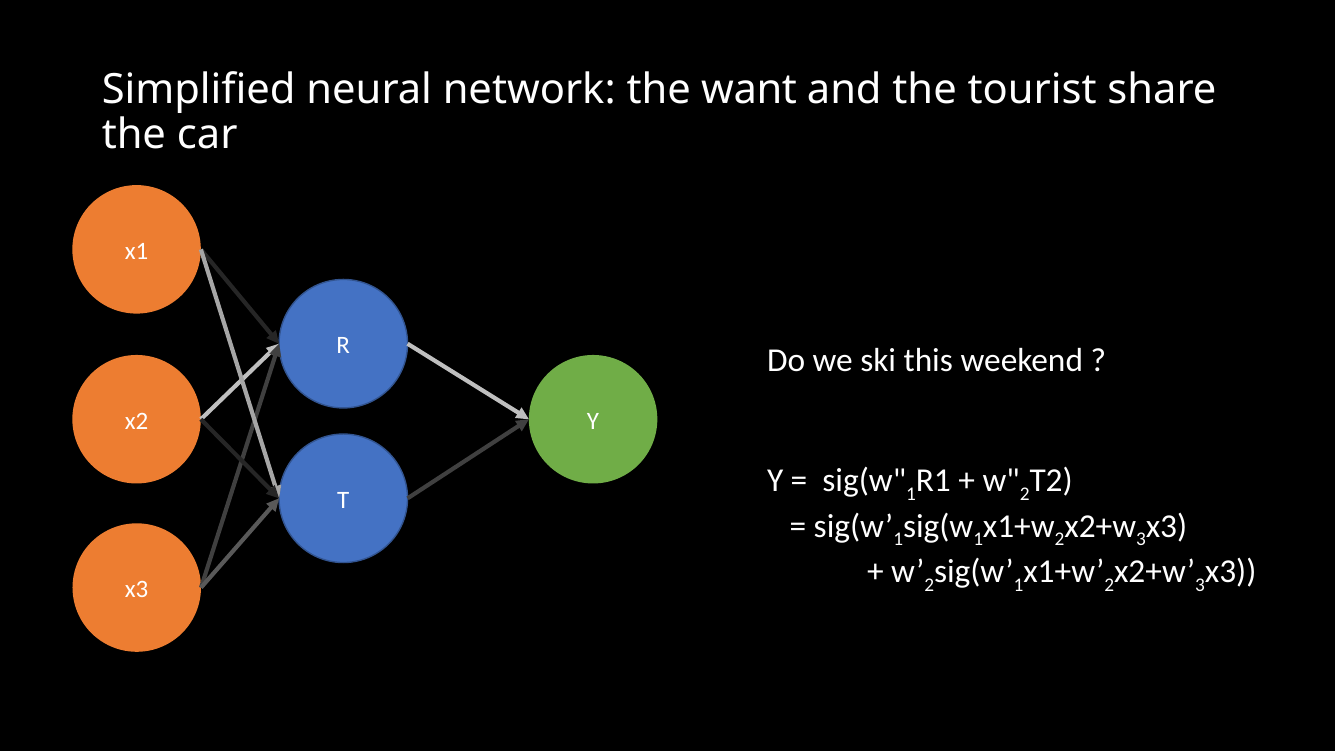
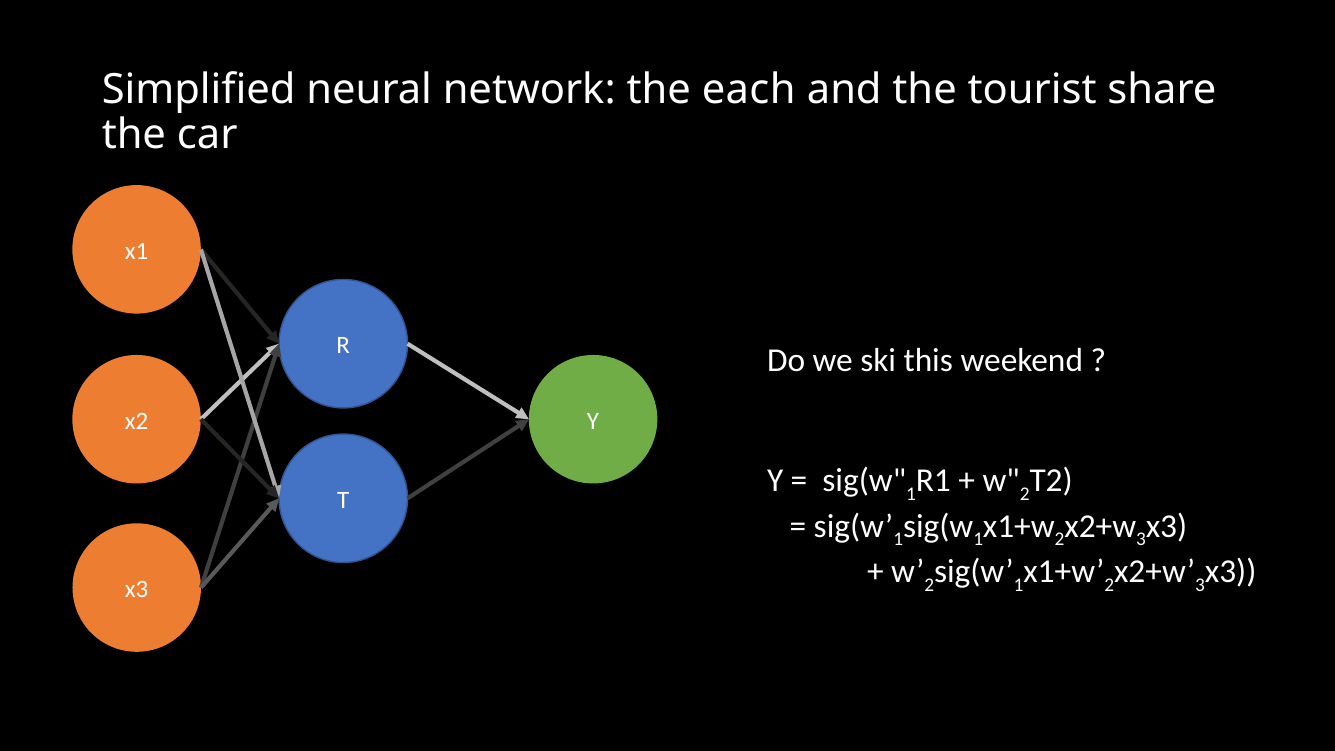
want: want -> each (749, 90)
